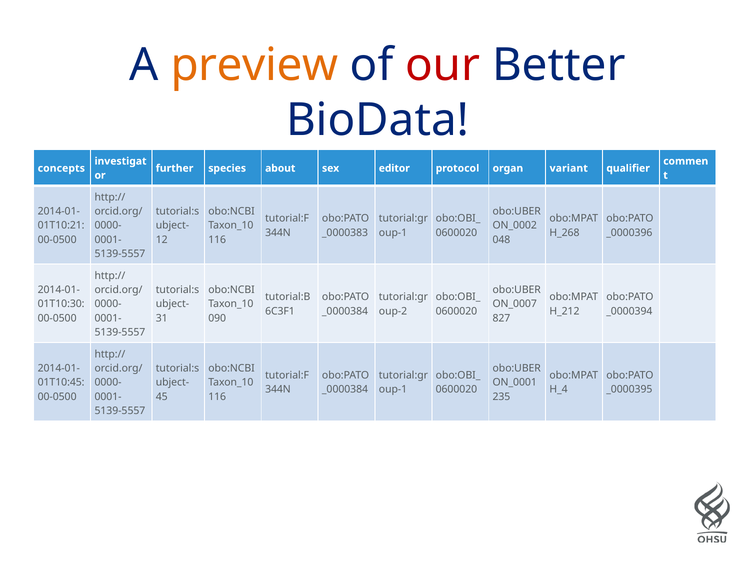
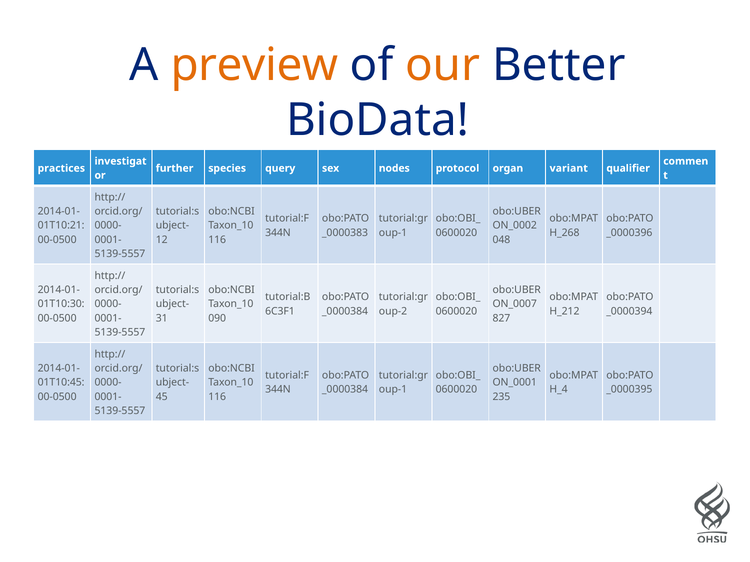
our colour: red -> orange (443, 65)
concepts: concepts -> practices (61, 168)
about: about -> query (280, 168)
editor: editor -> nodes (394, 168)
